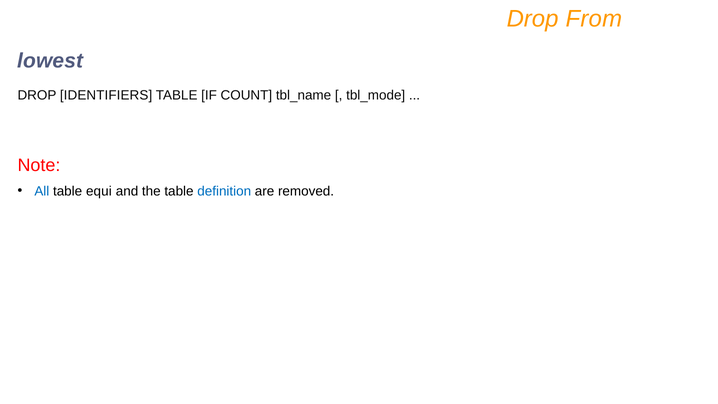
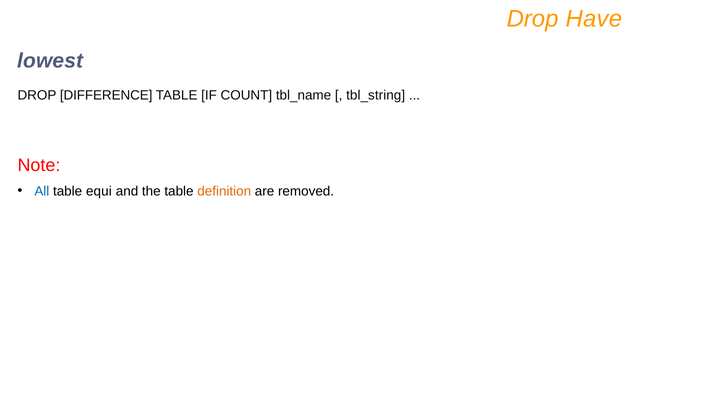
From: From -> Have (594, 19)
IDENTIFIERS: IDENTIFIERS -> DIFFERENCE (106, 95)
tbl_mode: tbl_mode -> tbl_string (376, 95)
definition colour: blue -> orange (224, 191)
